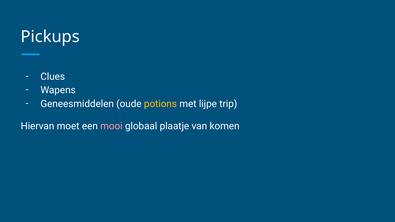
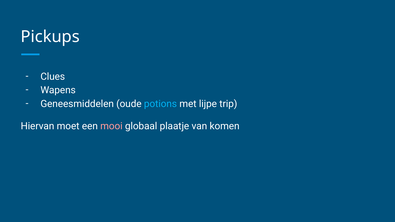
potions colour: yellow -> light blue (160, 104)
